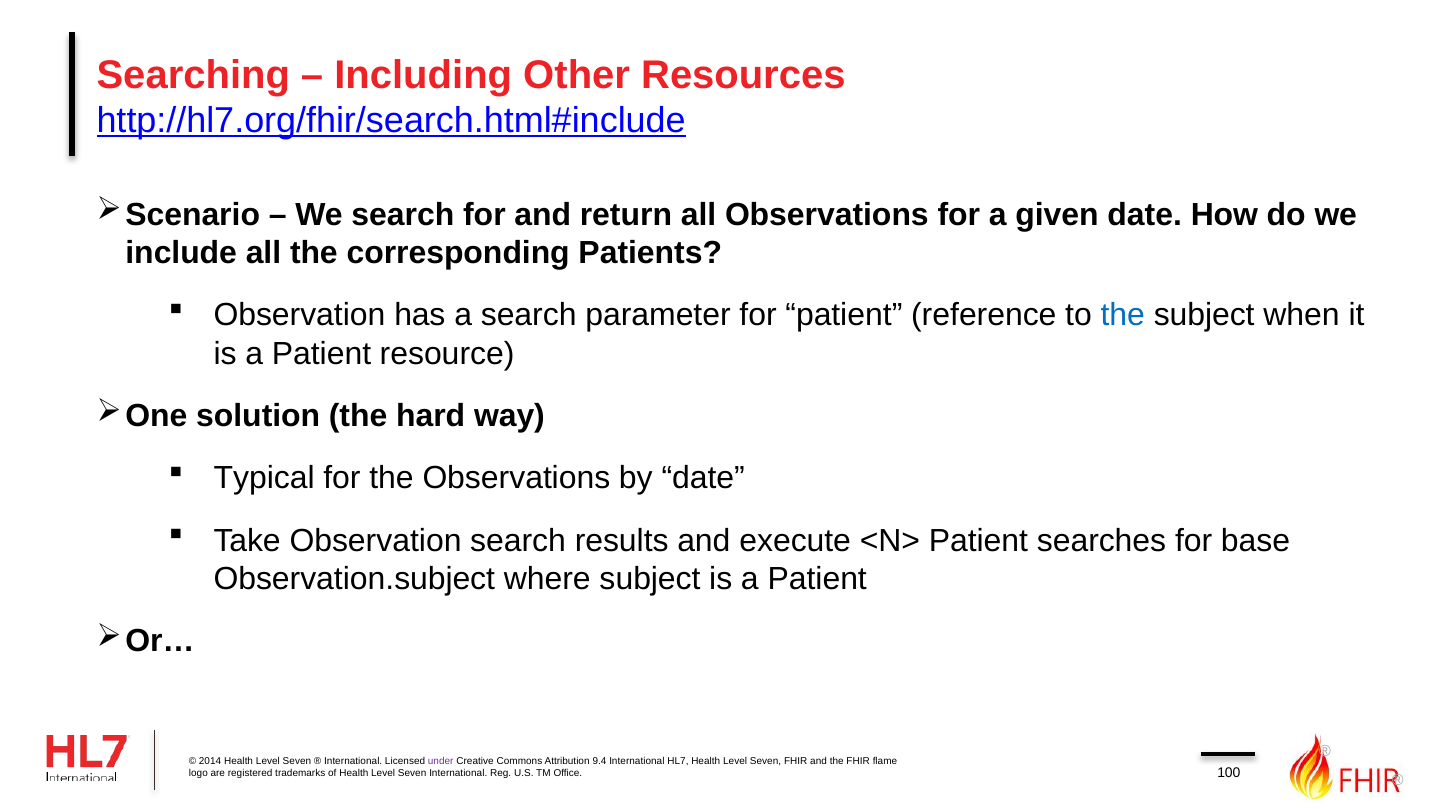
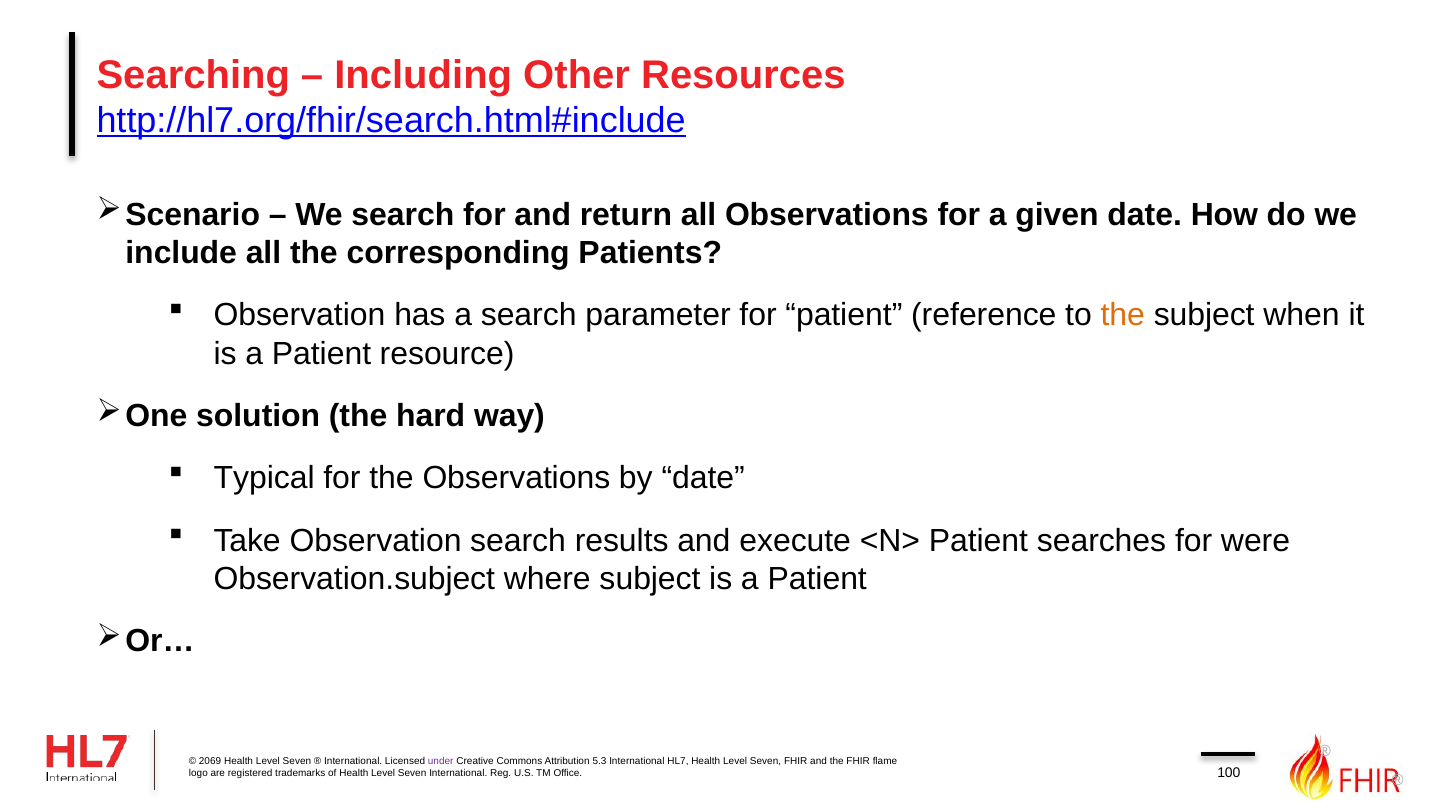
the colour: blue -> orange (1123, 316)
base: base -> were (1256, 541)
2014: 2014 -> 2069 (210, 762)
9.4: 9.4 -> 5.3 (600, 762)
